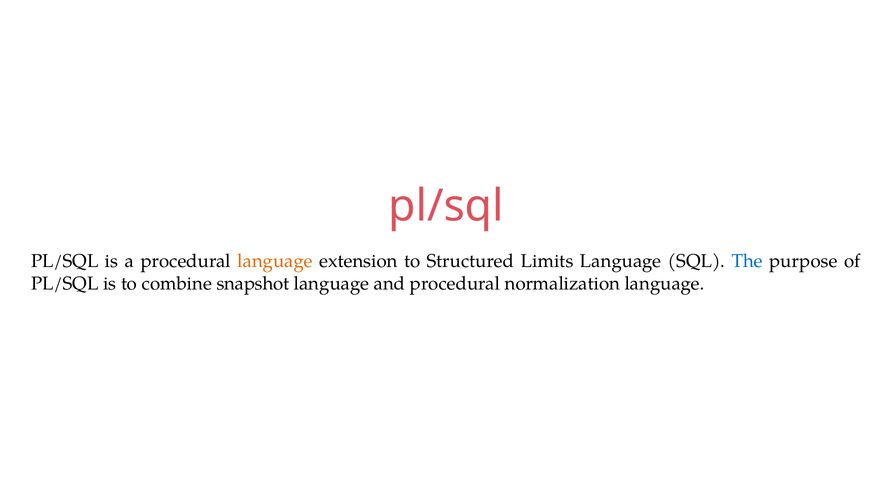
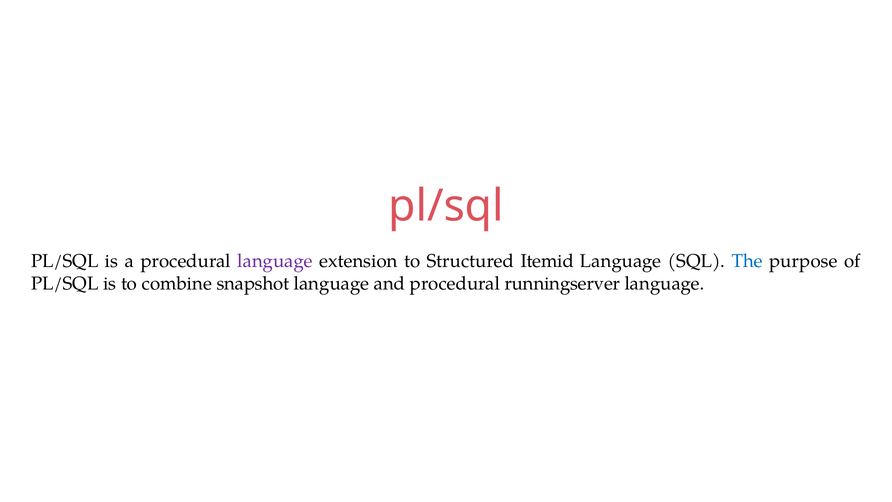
language colour: orange -> purple (275, 261)
Limits: Limits -> Itemid (547, 261)
normalization: normalization -> runningserver (562, 283)
